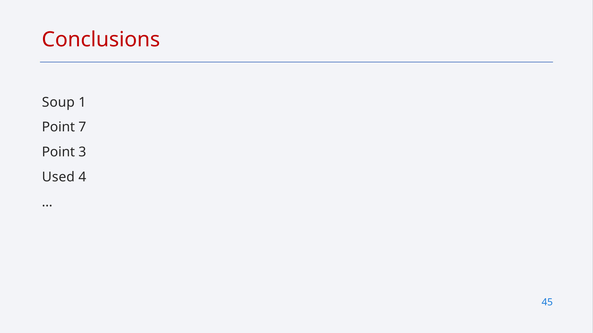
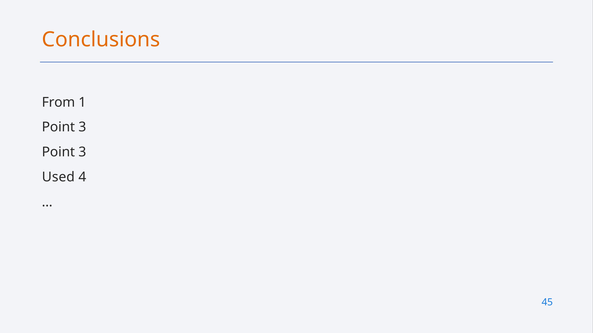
Conclusions colour: red -> orange (101, 40)
Soup: Soup -> From (58, 102)
7: 7 -> 3 (82, 127)
